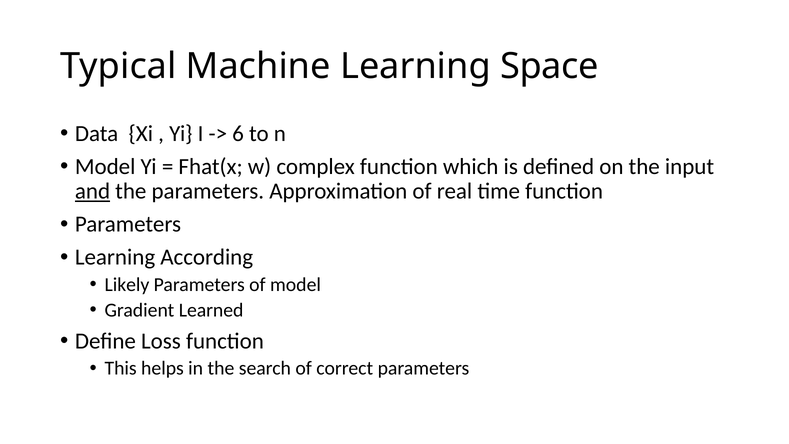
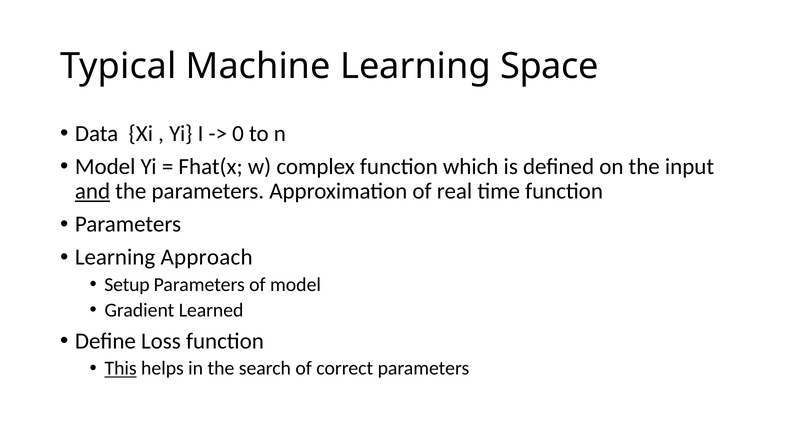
6: 6 -> 0 (238, 133)
According: According -> Approach (207, 257)
Likely: Likely -> Setup (127, 284)
This underline: none -> present (121, 368)
